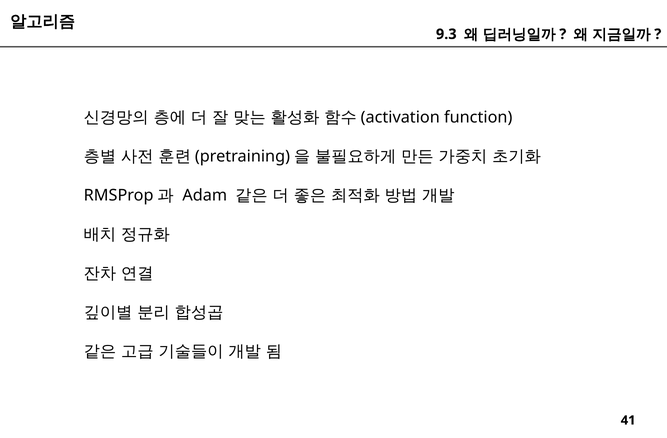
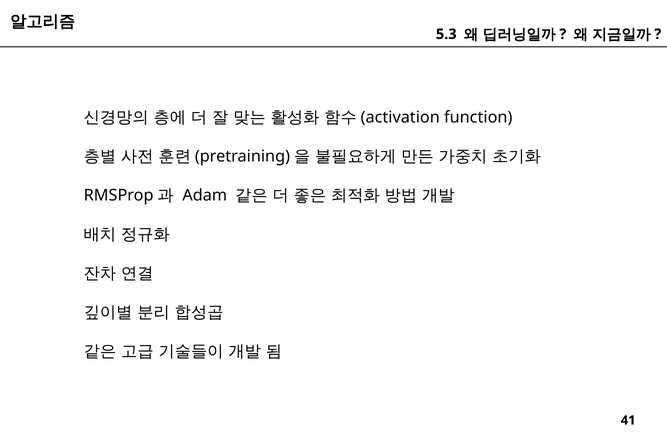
9.3: 9.3 -> 5.3 (446, 34)
